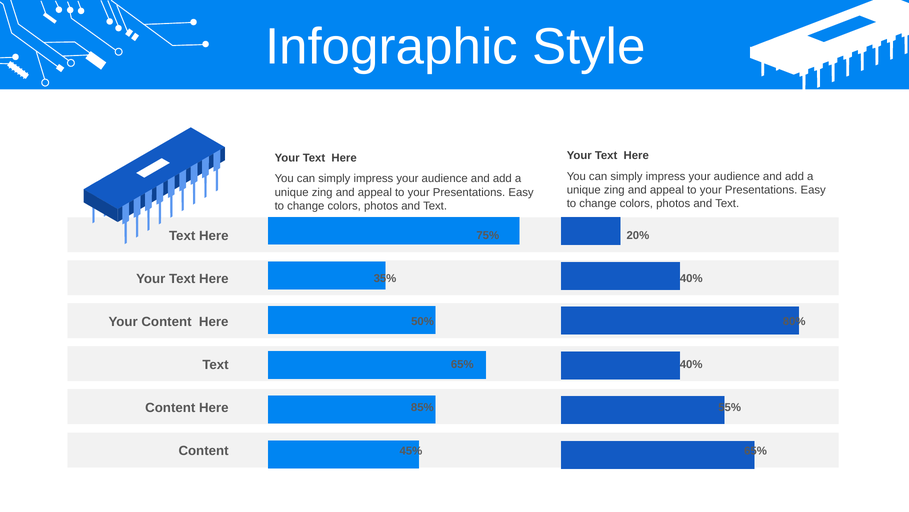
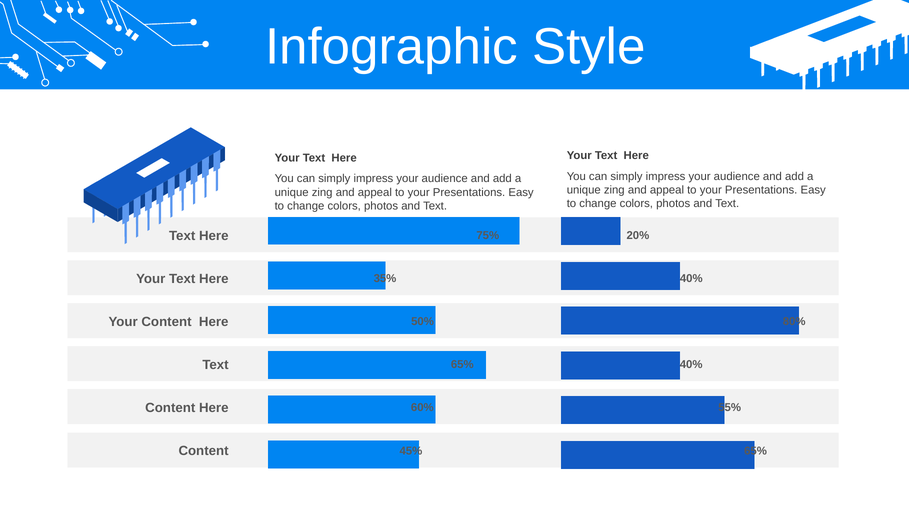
85%: 85% -> 60% (422, 407)
